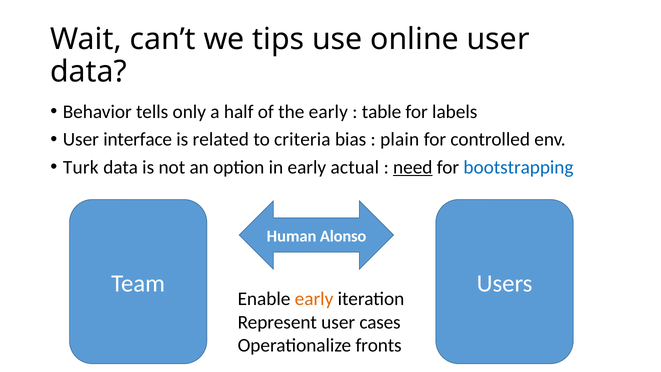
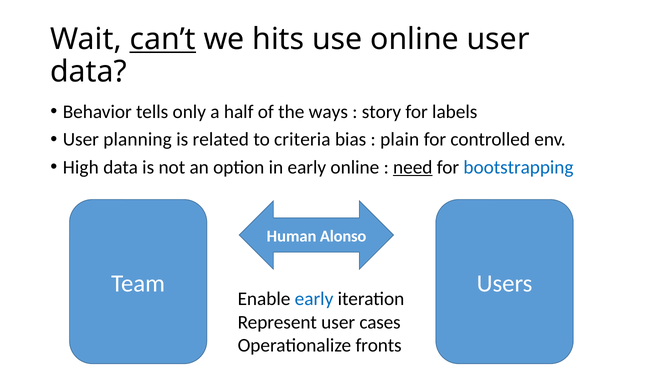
can’t underline: none -> present (163, 39)
tips: tips -> hits (278, 39)
the early: early -> ways (328, 112)
table: table -> story (381, 112)
interface: interface -> planning (138, 139)
Turk: Turk -> High (81, 167)
early actual: actual -> online (355, 167)
early colour: orange -> blue (314, 299)
